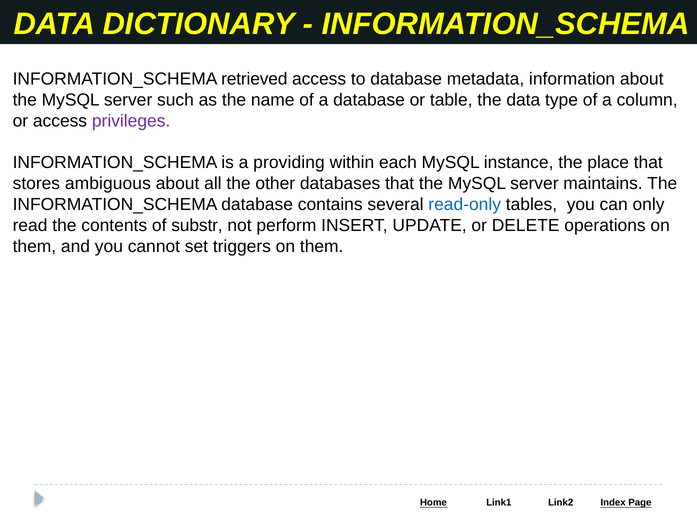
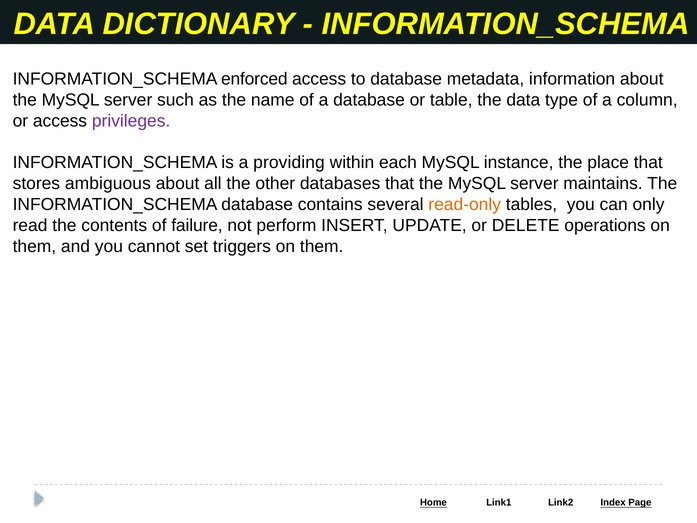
retrieved: retrieved -> enforced (254, 79)
read-only colour: blue -> orange (465, 204)
substr: substr -> failure (197, 225)
